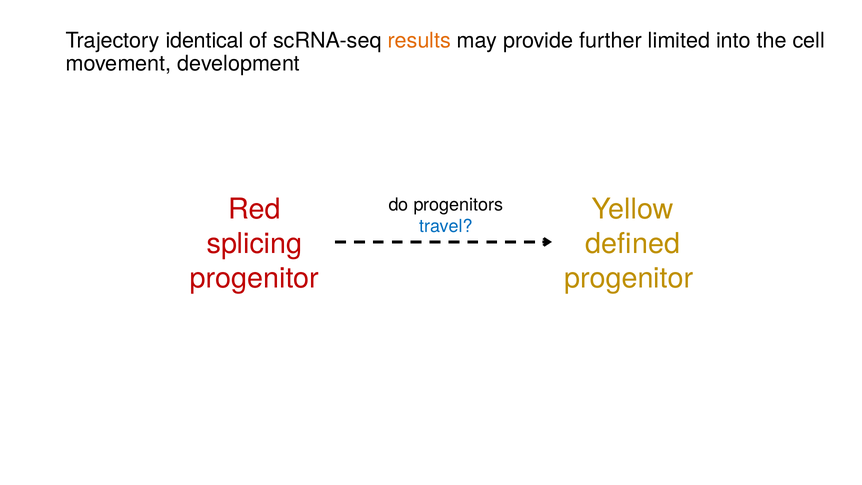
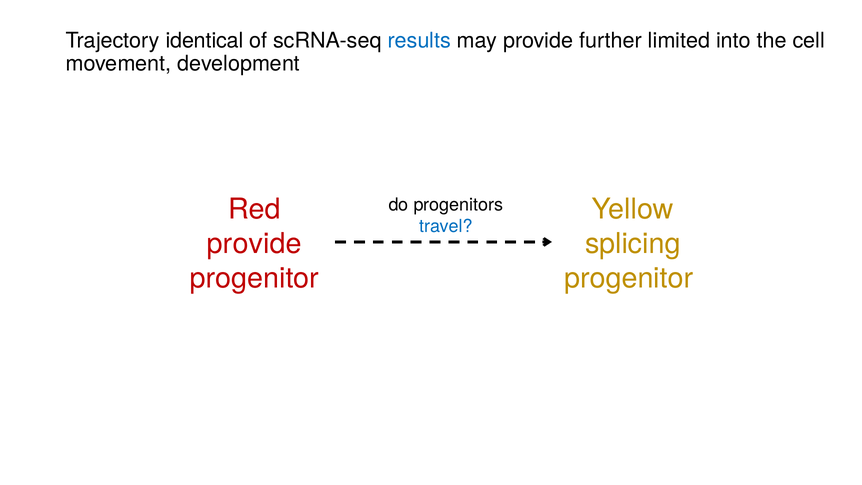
results colour: orange -> blue (419, 41)
splicing: splicing -> provide (254, 244)
defined: defined -> splicing (633, 244)
